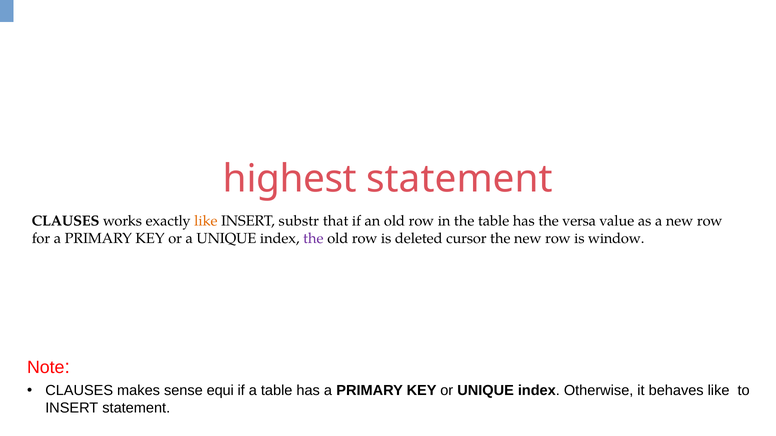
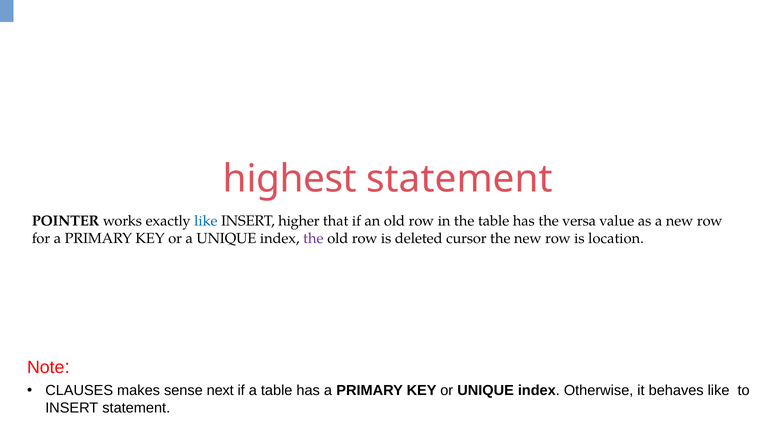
CLAUSES: CLAUSES -> POINTER (66, 221)
like colour: orange -> blue (206, 221)
substr: substr -> higher (299, 221)
window: window -> location (616, 239)
equi: equi -> next (220, 391)
